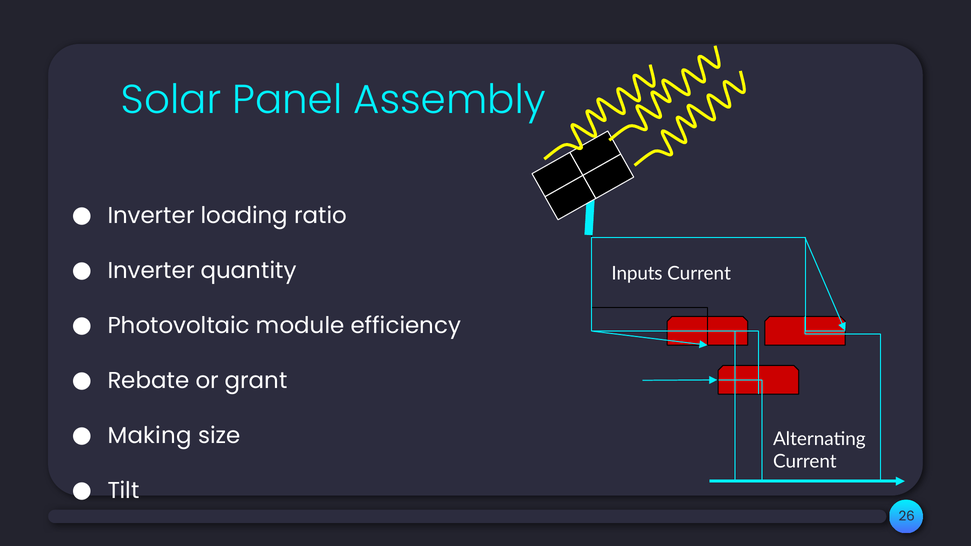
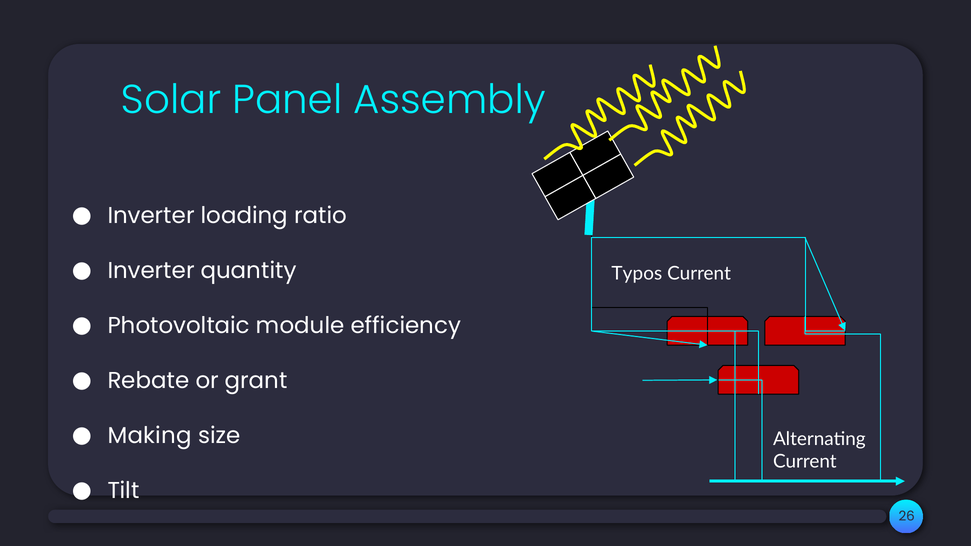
Inputs: Inputs -> Typos (637, 274)
